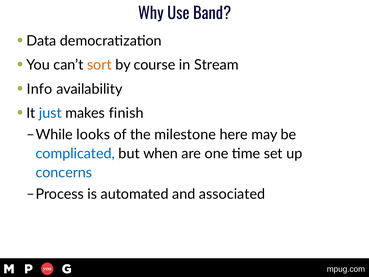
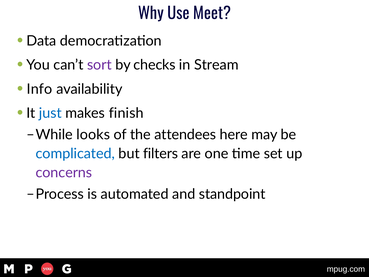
Band: Band -> Meet (212, 14)
sort colour: orange -> purple (99, 65)
course: course -> checks (155, 65)
milestone: milestone -> attendees (185, 135)
when: when -> filters (161, 154)
concerns colour: blue -> purple (64, 172)
associated: associated -> standpoint (232, 194)
